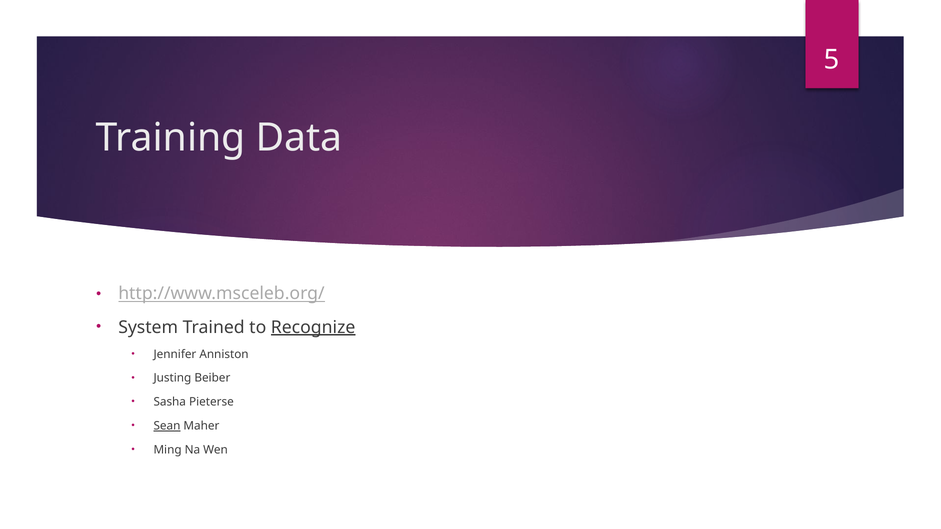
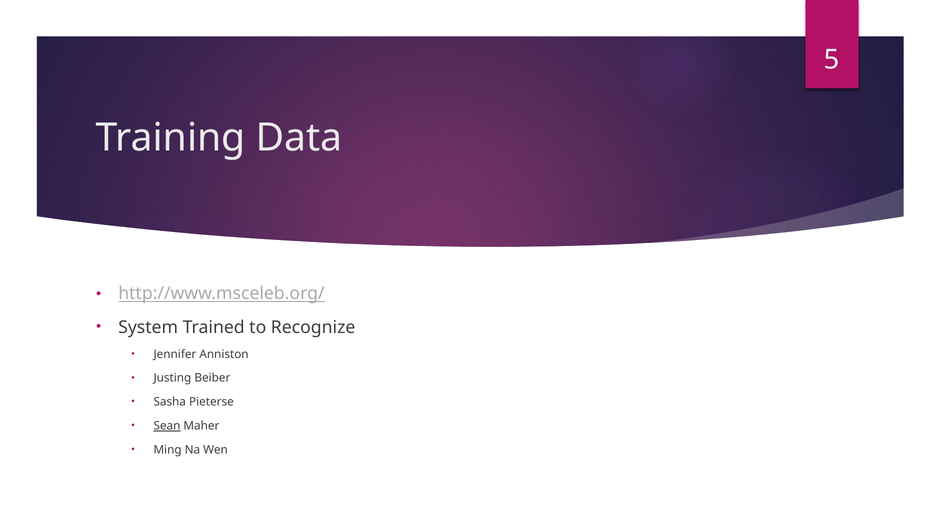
Recognize underline: present -> none (313, 327)
